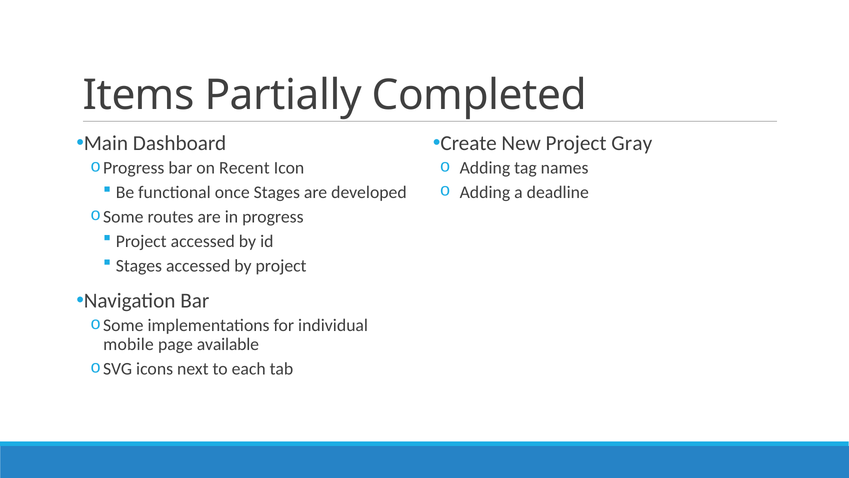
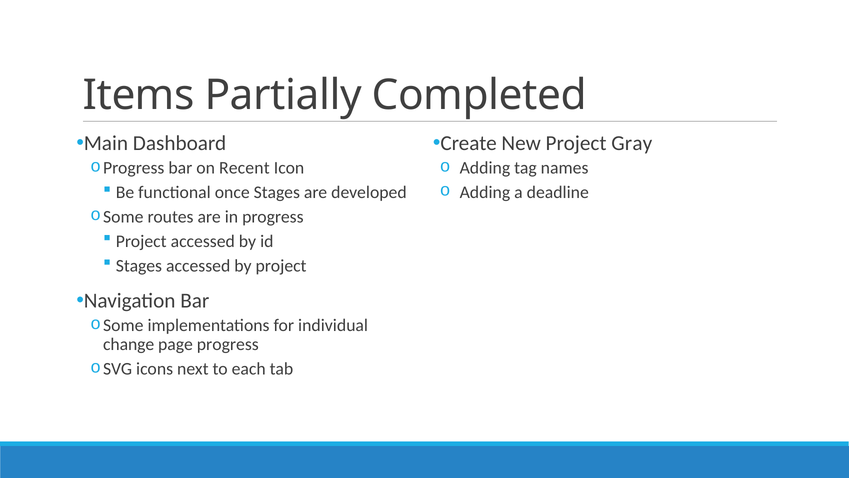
mobile: mobile -> change (129, 344)
page available: available -> progress (228, 344)
